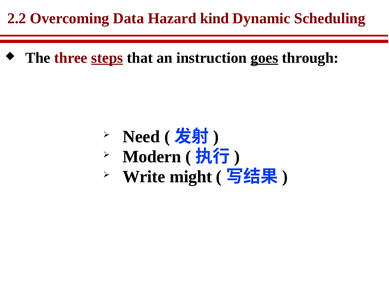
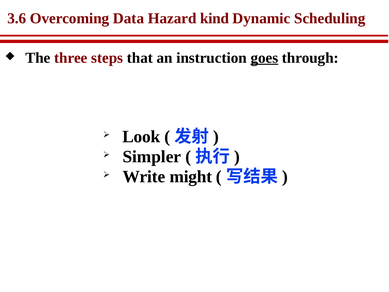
2.2: 2.2 -> 3.6 (17, 18)
steps underline: present -> none (107, 58)
Need: Need -> Look (141, 137)
Modern: Modern -> Simpler (152, 157)
